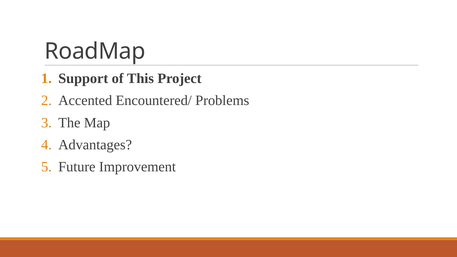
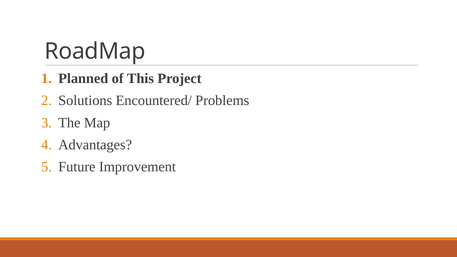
Support: Support -> Planned (83, 79)
Accented: Accented -> Solutions (85, 101)
